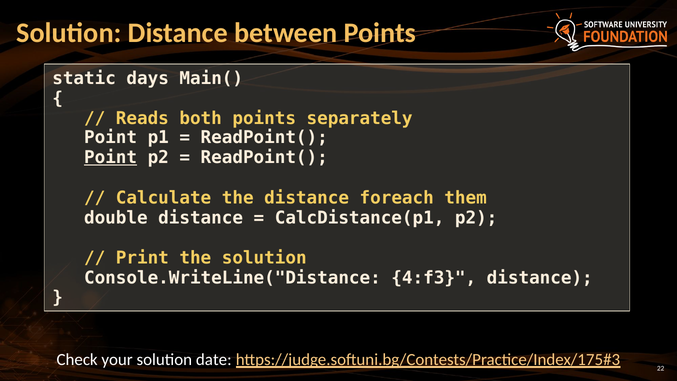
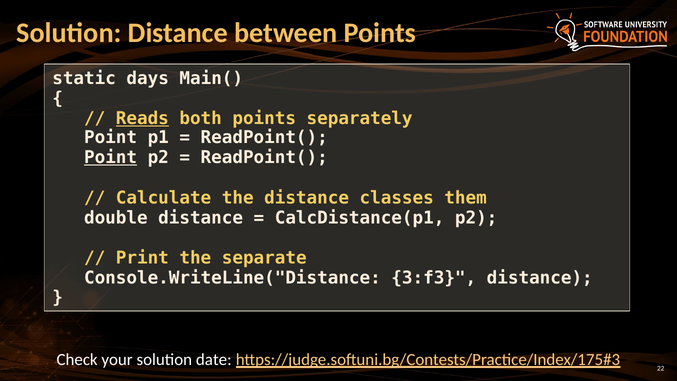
Reads underline: none -> present (142, 118)
foreach: foreach -> classes (397, 198)
the solution: solution -> separate (264, 258)
4:f3: 4:f3 -> 3:f3 (434, 278)
